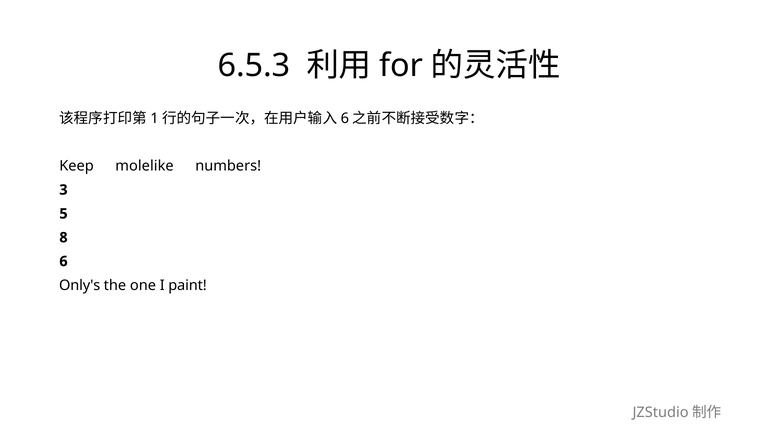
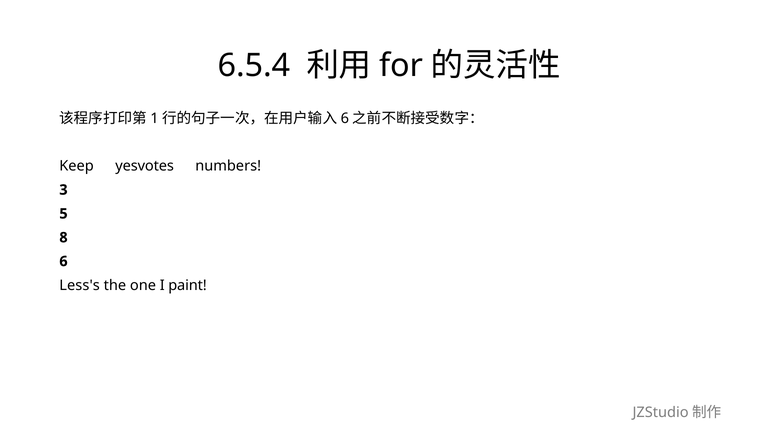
6.5.3: 6.5.3 -> 6.5.4 (254, 66)
molelike: molelike -> yesvotes (145, 166)
Only's: Only's -> Less's (80, 286)
